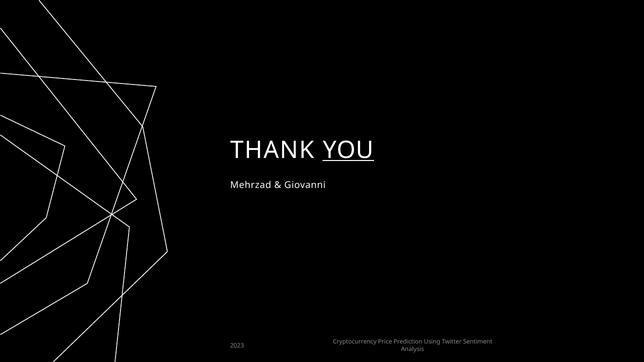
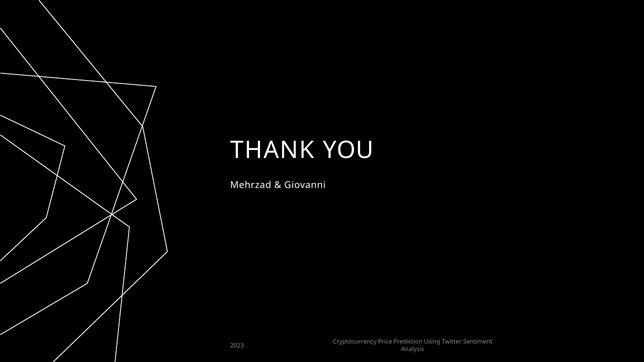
YOU underline: present -> none (348, 150)
